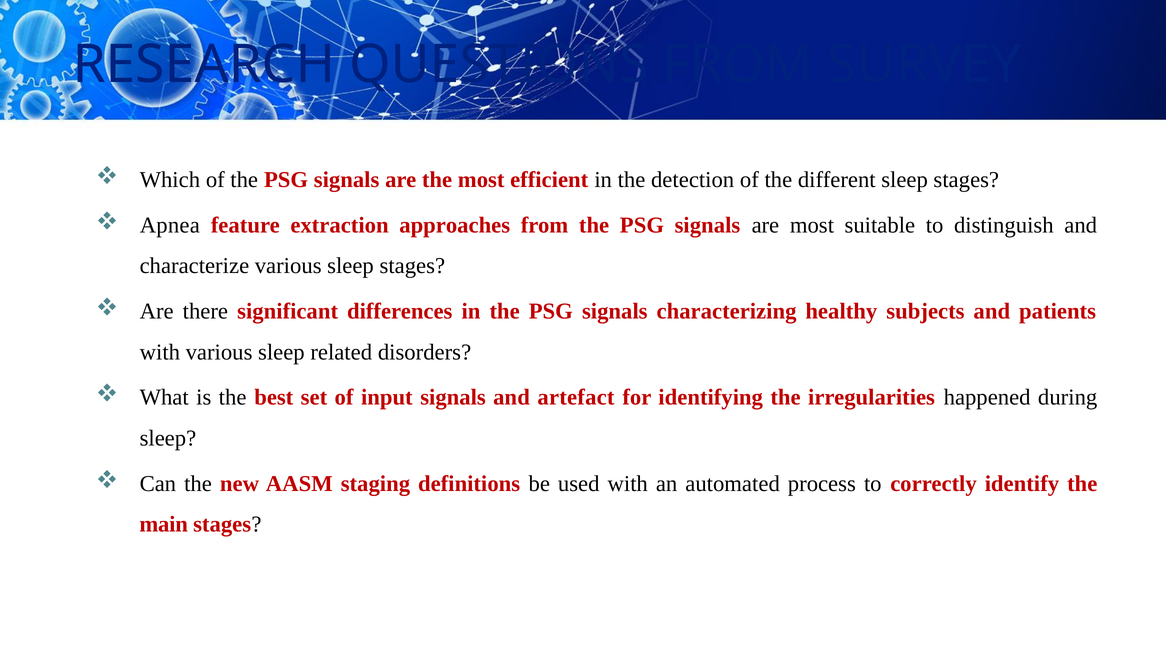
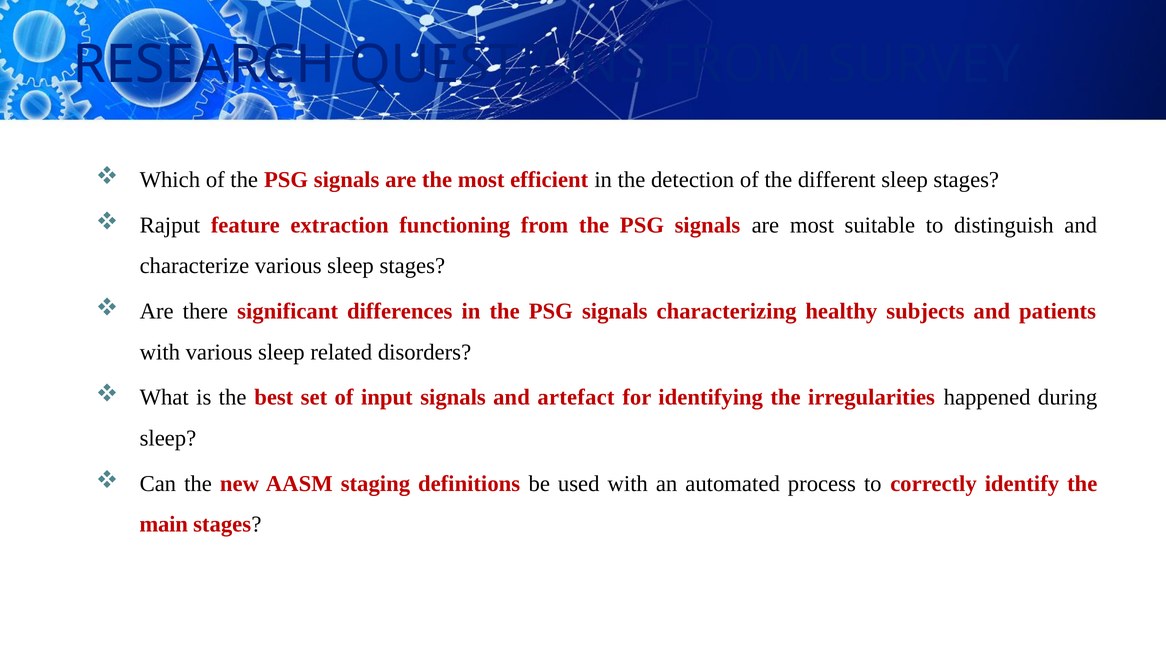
Apnea: Apnea -> Rajput (170, 225)
approaches: approaches -> functioning (455, 225)
